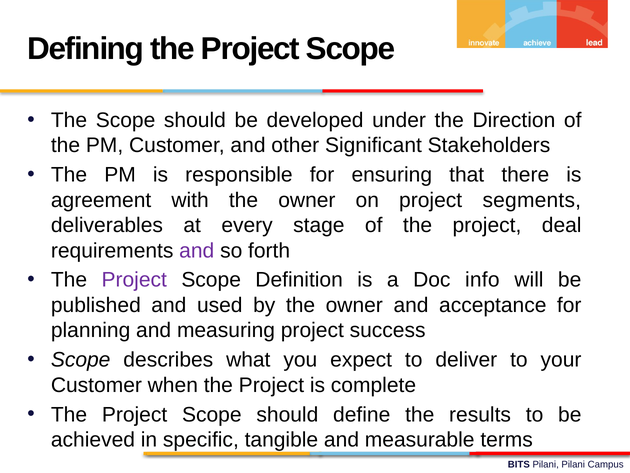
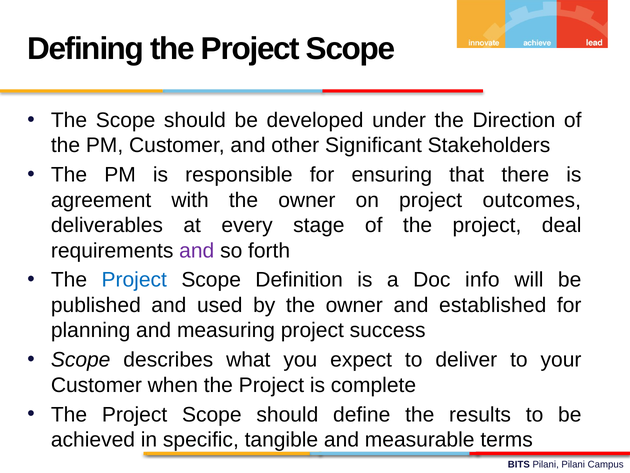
segments: segments -> outcomes (532, 200)
Project colour: purple -> blue (134, 280)
acceptance: acceptance -> established (493, 305)
